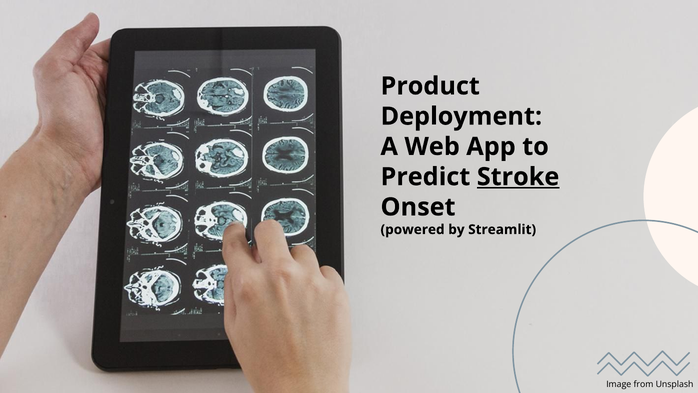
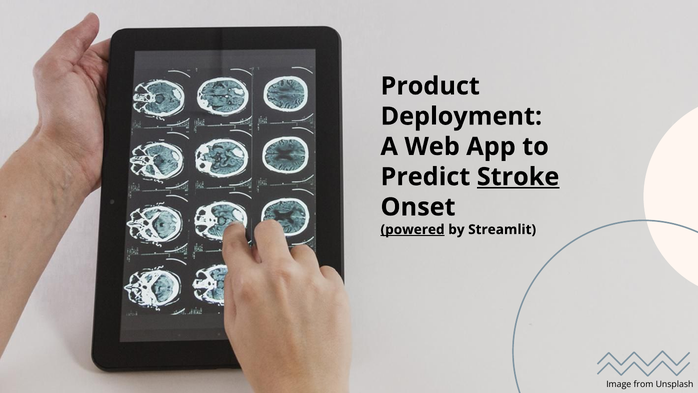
powered underline: none -> present (413, 229)
